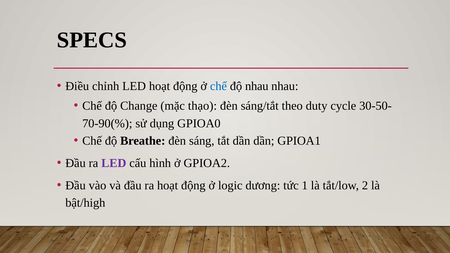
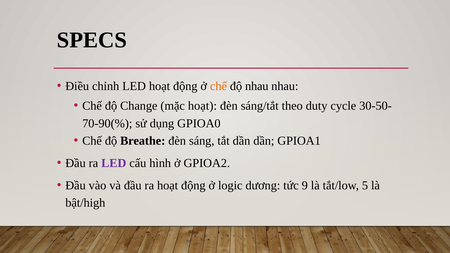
chế colour: blue -> orange (218, 86)
mặc thạo: thạo -> hoạt (202, 106)
1: 1 -> 9 (305, 185)
2: 2 -> 5 (365, 185)
